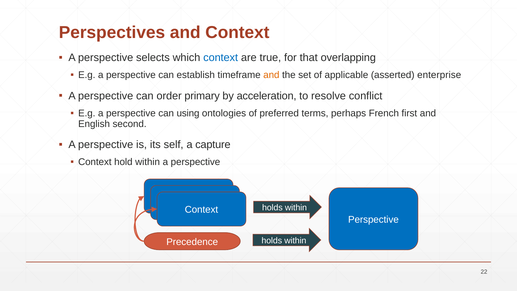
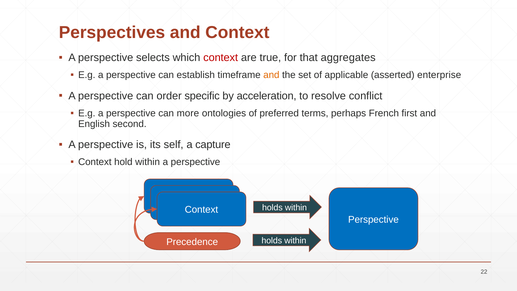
context colour: blue -> red (221, 58)
overlapping: overlapping -> aggregates (348, 58)
primary: primary -> specific (202, 96)
using: using -> more (188, 113)
